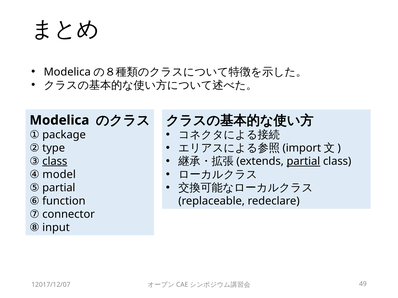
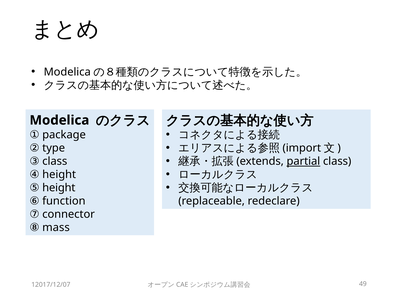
class underline: present -> none (55, 161)
④ model: model -> height (59, 175)
⑤ partial: partial -> height (59, 188)
input: input -> mass (56, 228)
